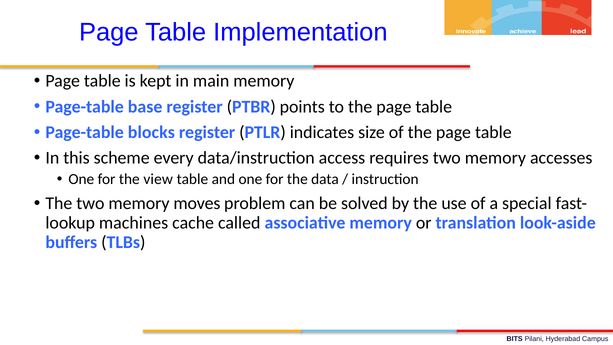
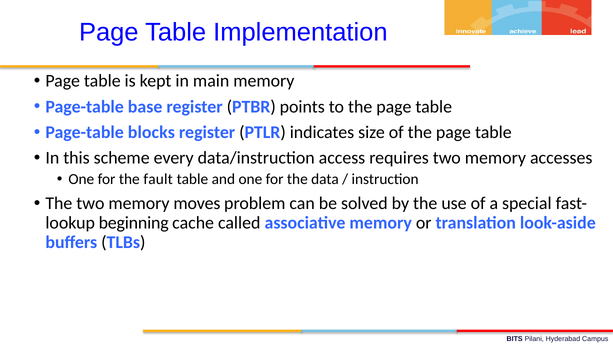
view: view -> fault (158, 179)
machines: machines -> beginning (134, 223)
